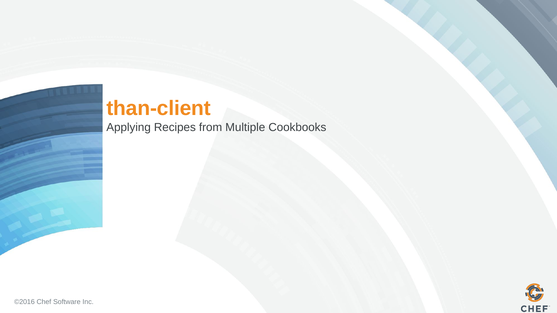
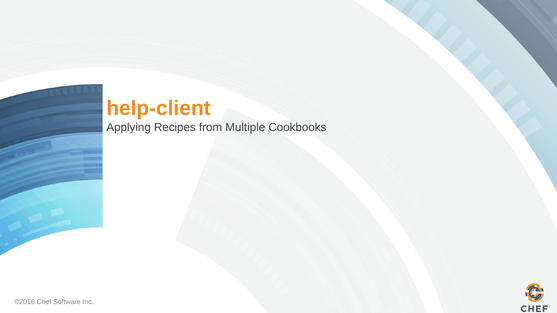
than-client: than-client -> help-client (159, 108)
